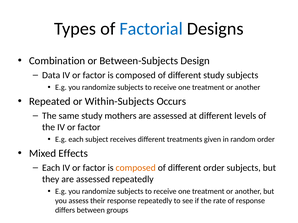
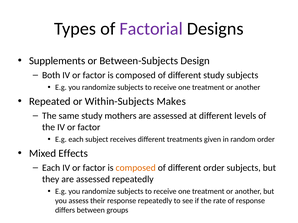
Factorial colour: blue -> purple (151, 29)
Combination: Combination -> Supplements (57, 61)
Data: Data -> Both (51, 75)
Occurs: Occurs -> Makes (171, 102)
